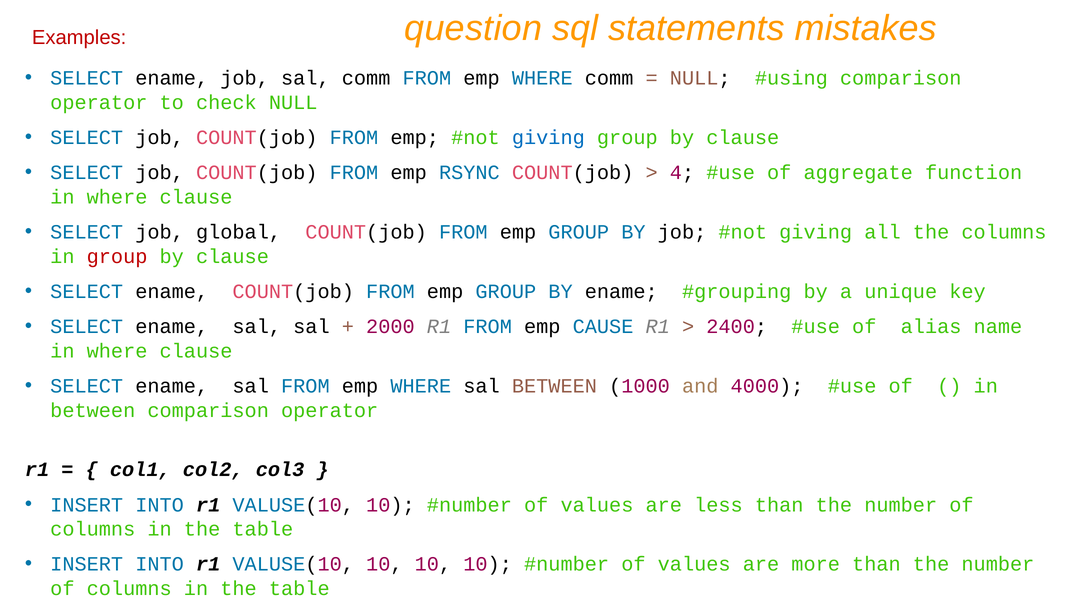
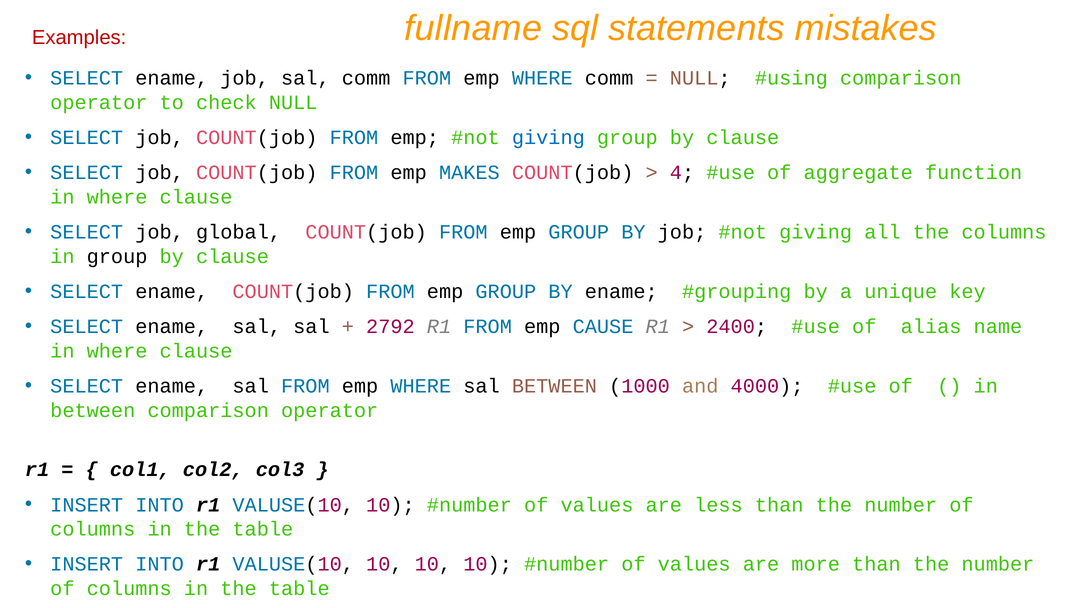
question: question -> fullname (473, 28)
RSYNC: RSYNC -> MAKES (469, 172)
group colour: red -> black (117, 256)
2000: 2000 -> 2792 (390, 326)
